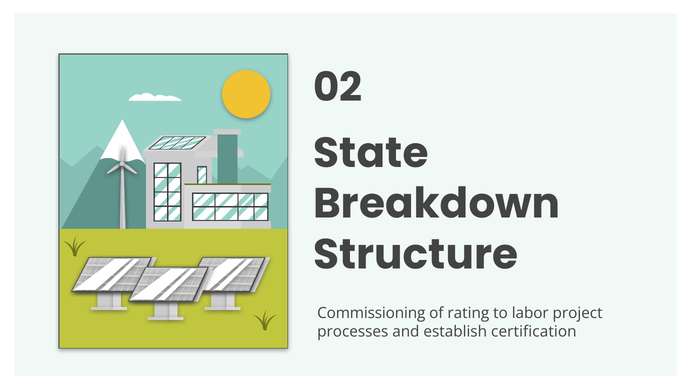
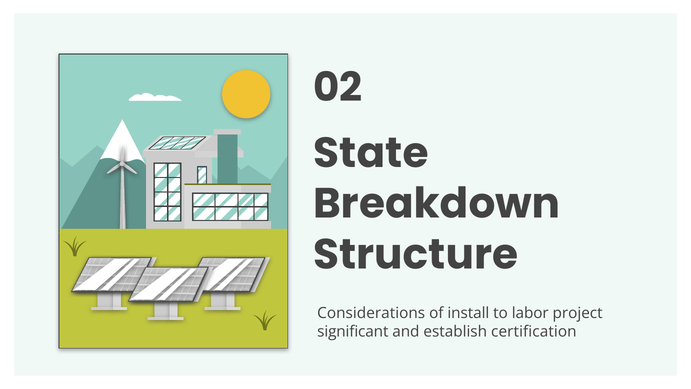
Commissioning: Commissioning -> Considerations (371, 313)
rating: rating -> install (468, 313)
processes: processes -> significant (353, 332)
